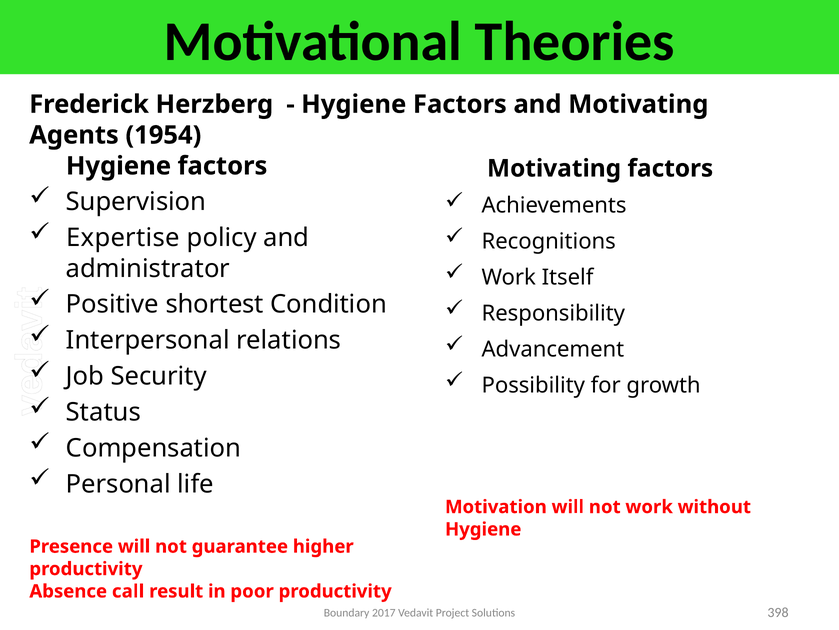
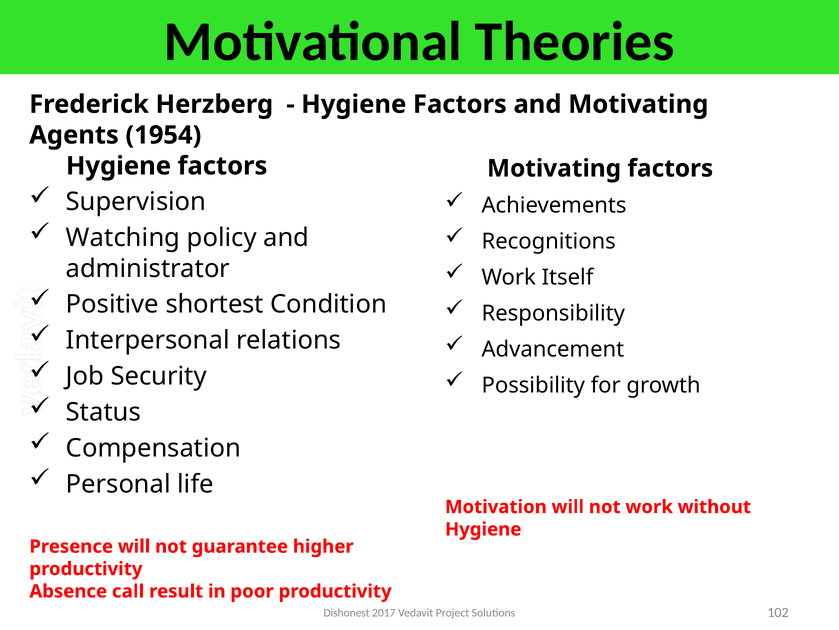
Expertise: Expertise -> Watching (123, 238)
Boundary: Boundary -> Dishonest (347, 612)
398: 398 -> 102 (778, 612)
